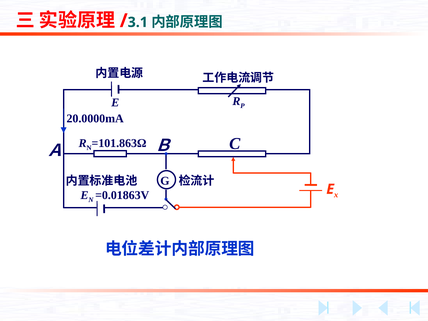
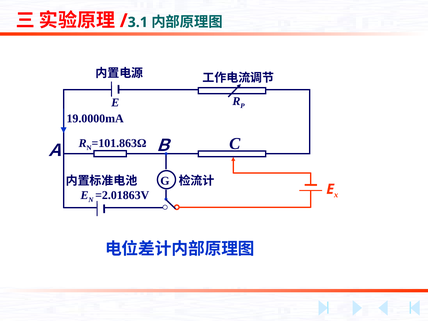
20.0000mA: 20.0000mA -> 19.0000mA (95, 119)
=0.01863V: =0.01863V -> =2.01863V (122, 195)
